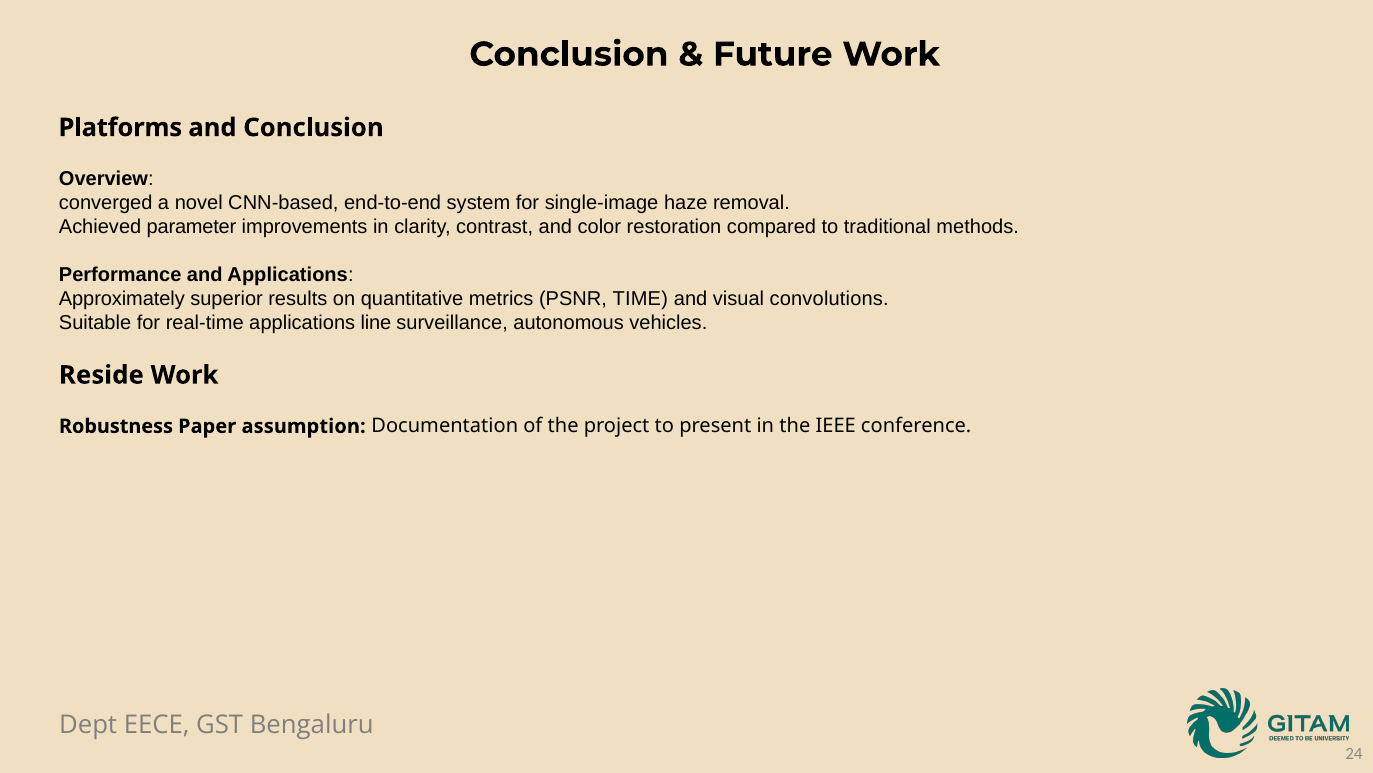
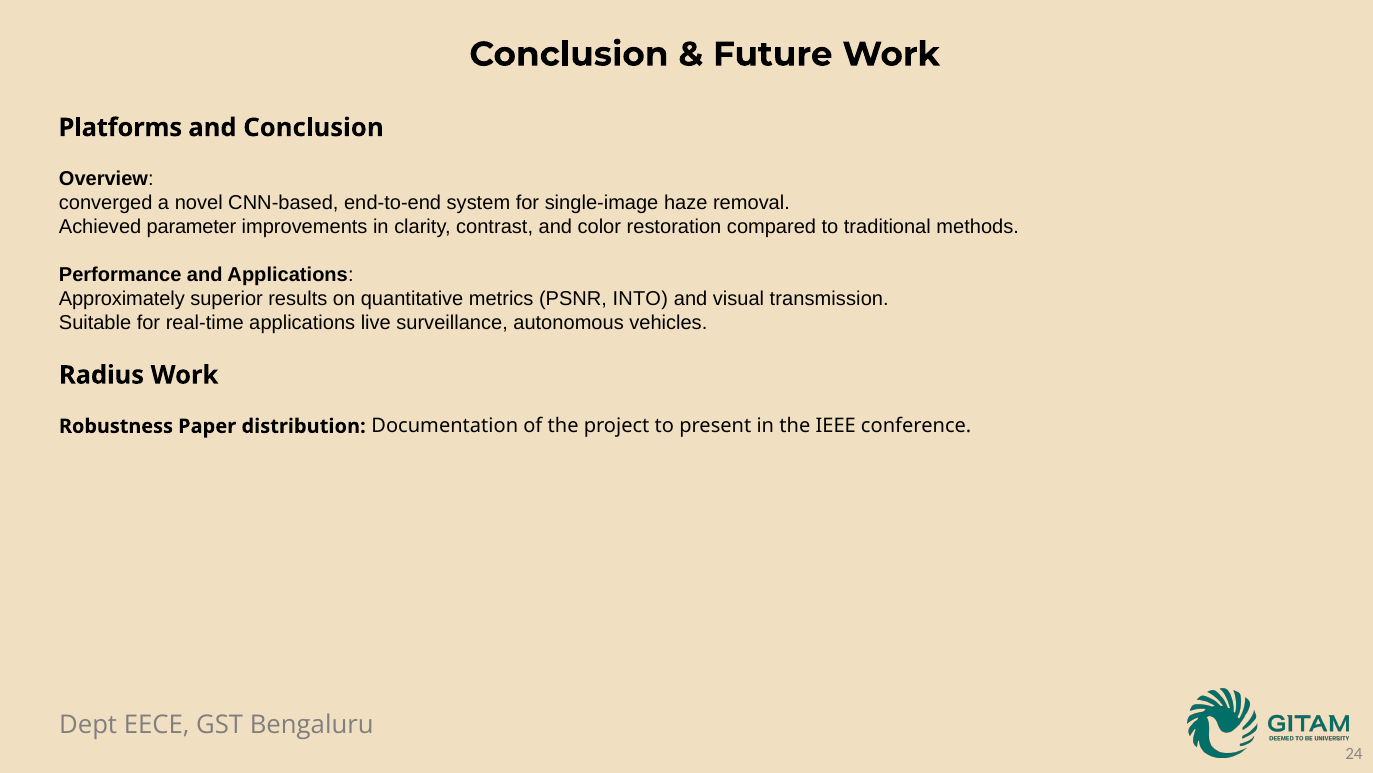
TIME: TIME -> INTO (640, 299)
convolutions: convolutions -> transmission (829, 299)
line: line -> live (376, 323)
Reside: Reside -> Radius (101, 375)
assumption: assumption -> distribution (304, 426)
